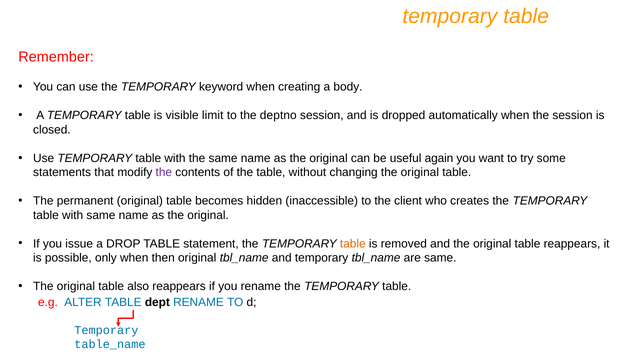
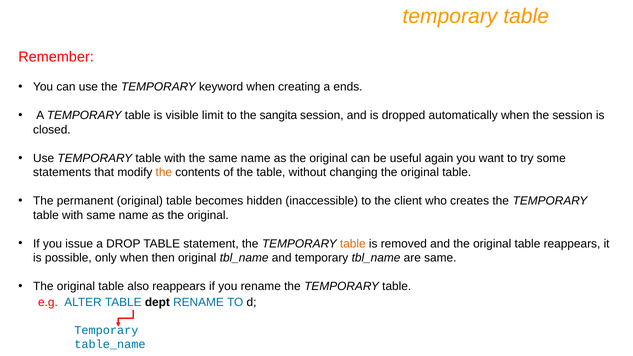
body: body -> ends (348, 87)
deptno: deptno -> sangita (278, 116)
the colour: purple -> orange (164, 173)
